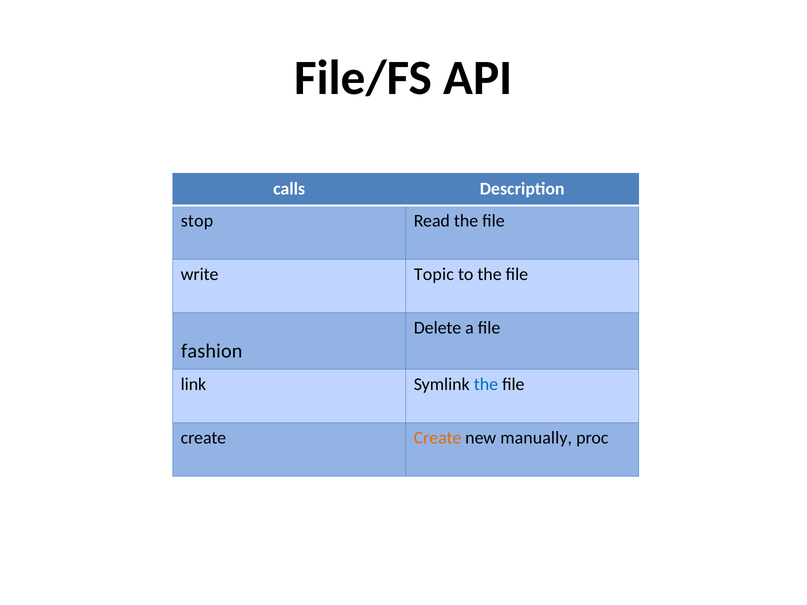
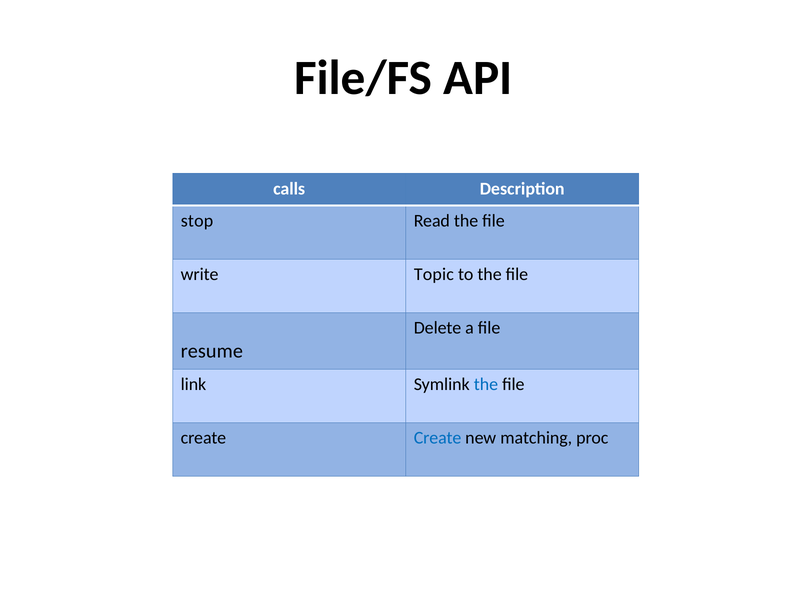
fashion: fashion -> resume (212, 351)
Create colour: orange -> blue (438, 438)
manually: manually -> matching (536, 438)
